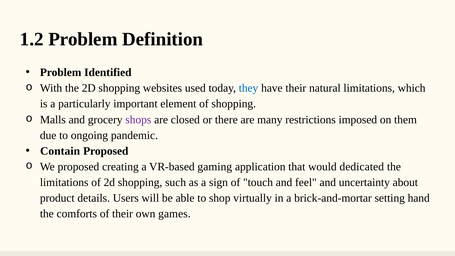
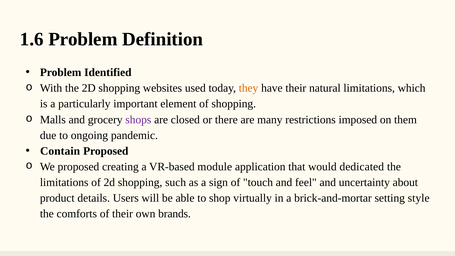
1.2: 1.2 -> 1.6 (32, 39)
they colour: blue -> orange (249, 88)
gaming: gaming -> module (215, 167)
hand: hand -> style (419, 198)
games: games -> brands (175, 214)
